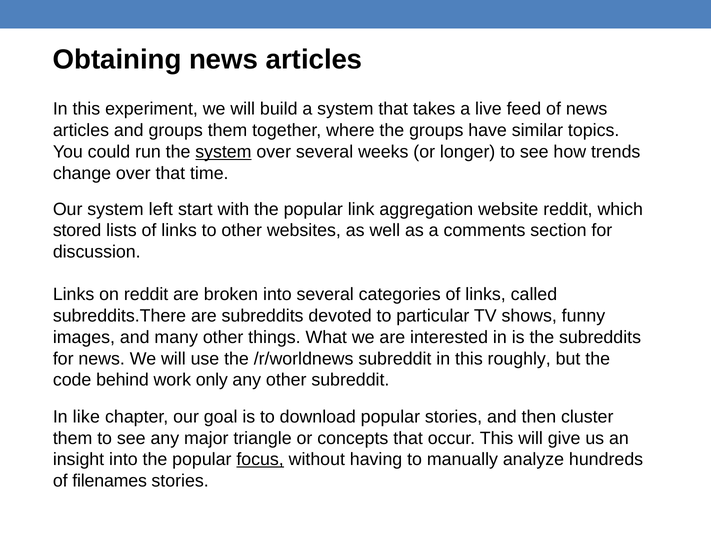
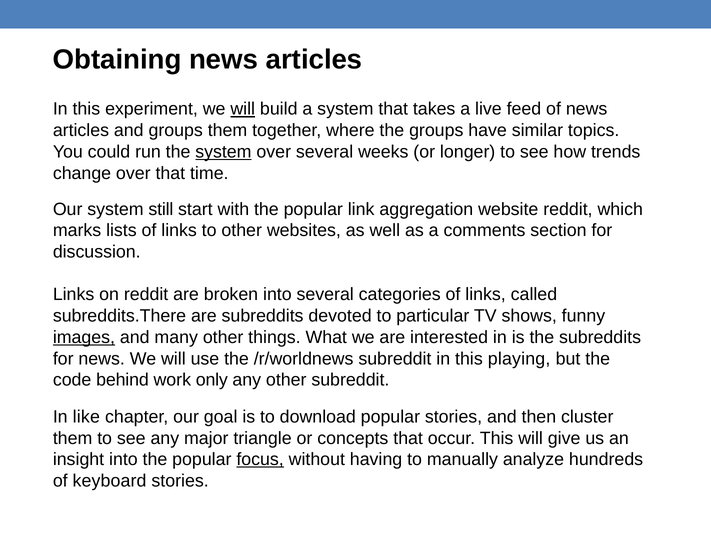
will underline: none -> present (243, 109)
left: left -> still (161, 209)
stored: stored -> marks (77, 230)
images underline: none -> present (84, 337)
roughly: roughly -> playing (519, 358)
filenames: filenames -> keyboard (109, 480)
